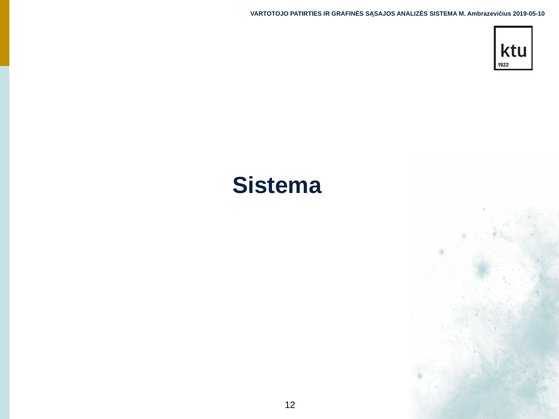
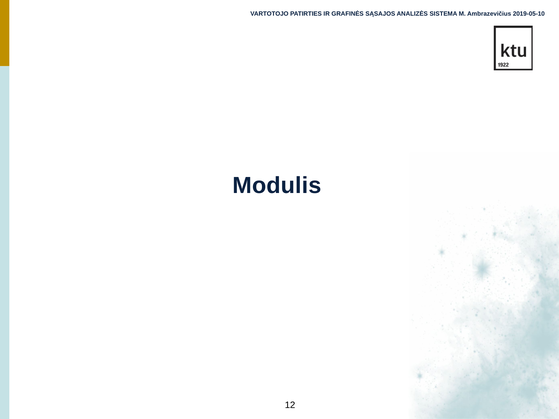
Sistema: Sistema -> Modulis (277, 185)
